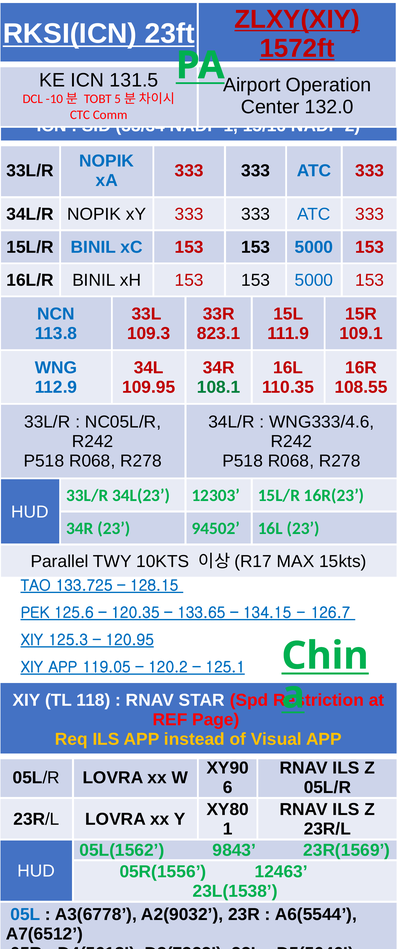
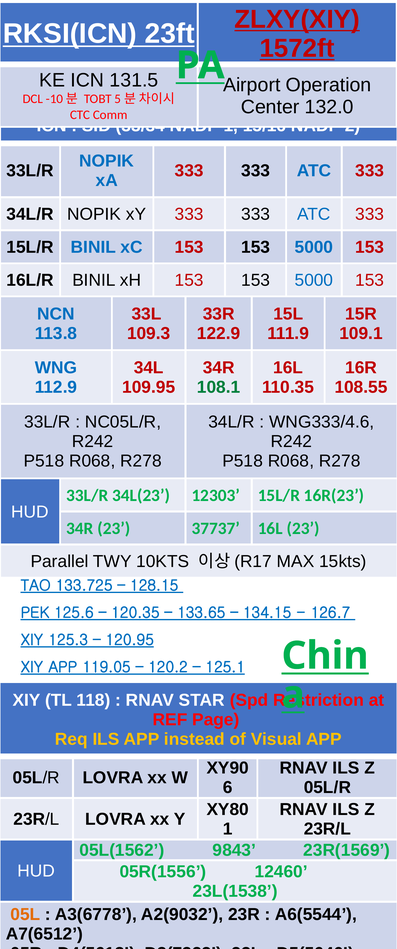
823.1: 823.1 -> 122.9 (219, 334)
94502: 94502 -> 37737 (216, 529)
12463: 12463 -> 12460 (281, 872)
05L colour: blue -> orange (25, 915)
